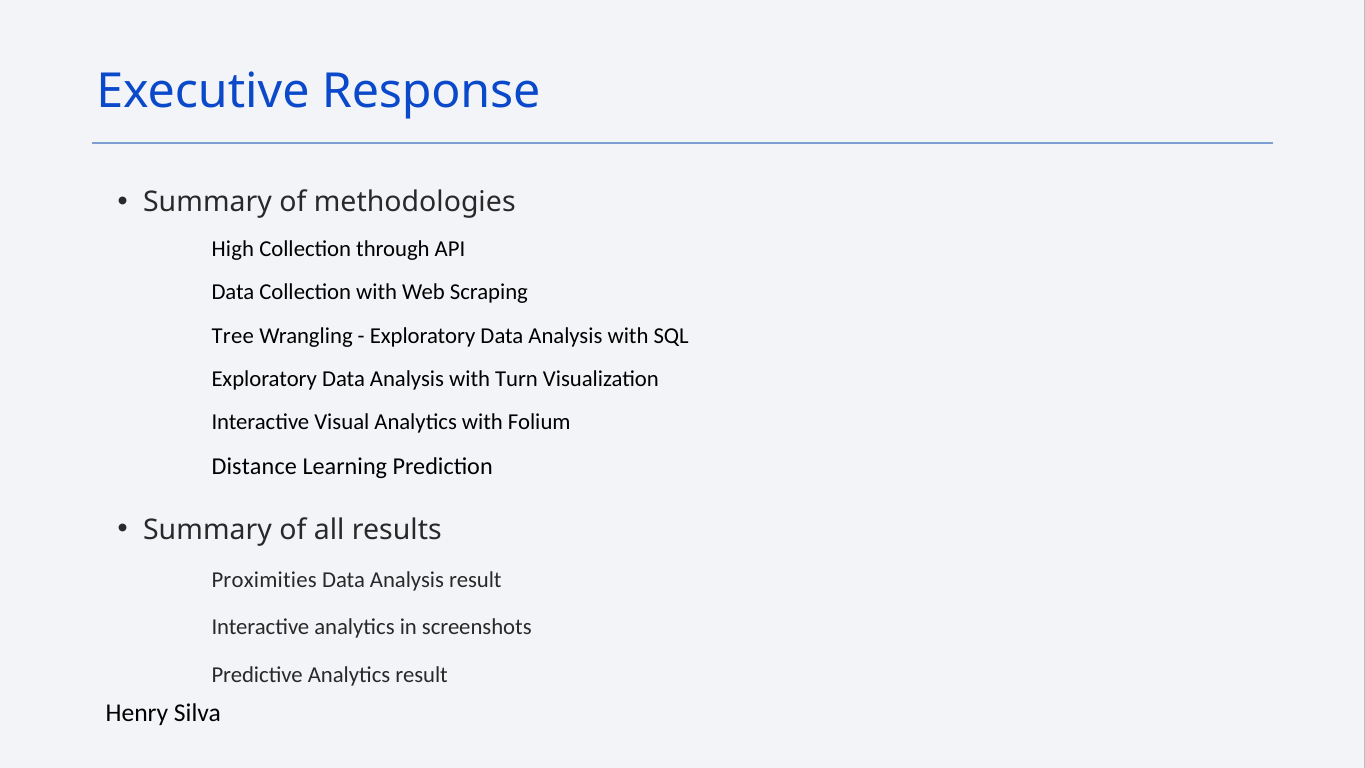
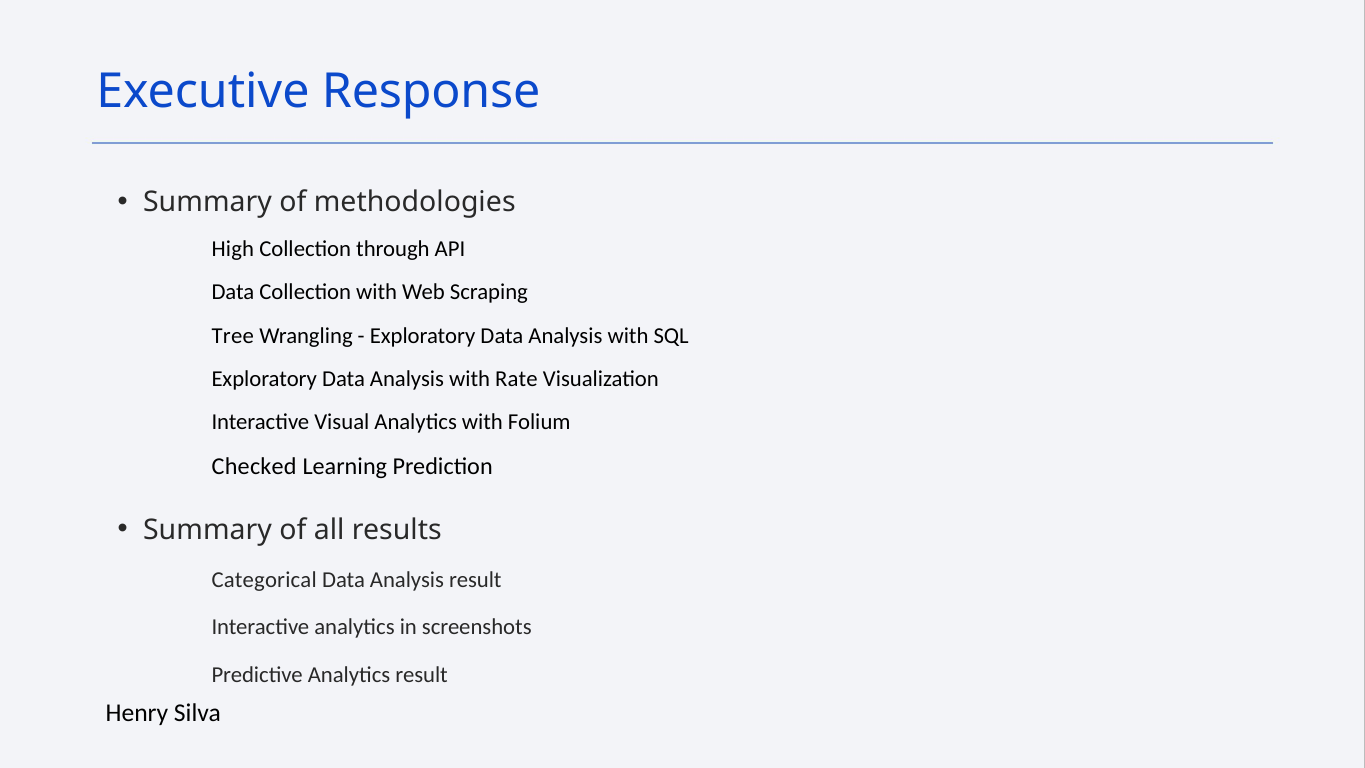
Turn: Turn -> Rate (516, 379)
Distance: Distance -> Checked (254, 467)
Proximities: Proximities -> Categorical (264, 580)
